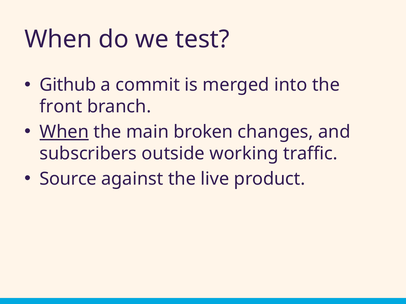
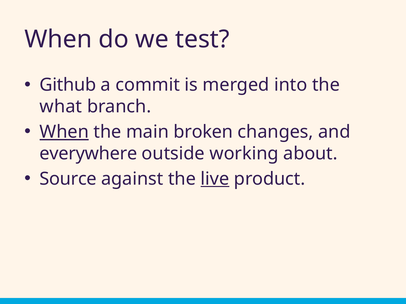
front: front -> what (61, 107)
subscribers: subscribers -> everywhere (88, 154)
traffic: traffic -> about (310, 154)
live underline: none -> present (215, 179)
